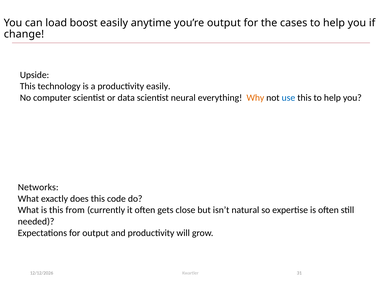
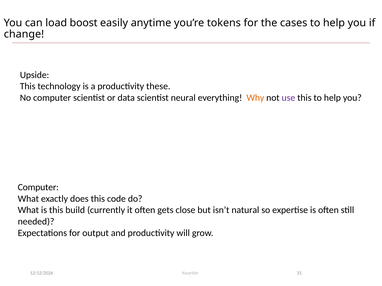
you’re output: output -> tokens (224, 23)
productivity easily: easily -> these (158, 86)
use colour: blue -> purple (288, 98)
Networks: Networks -> Computer (38, 188)
from: from -> build (75, 210)
